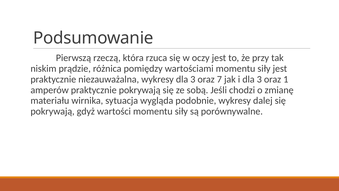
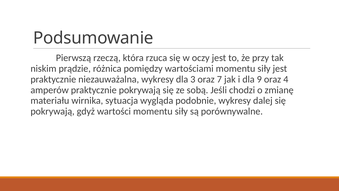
i dla 3: 3 -> 9 (259, 79)
1: 1 -> 4 (286, 79)
